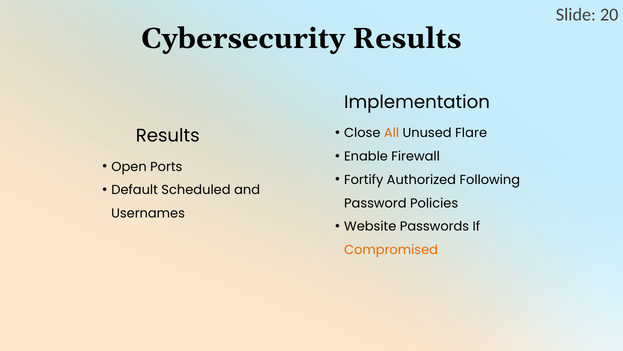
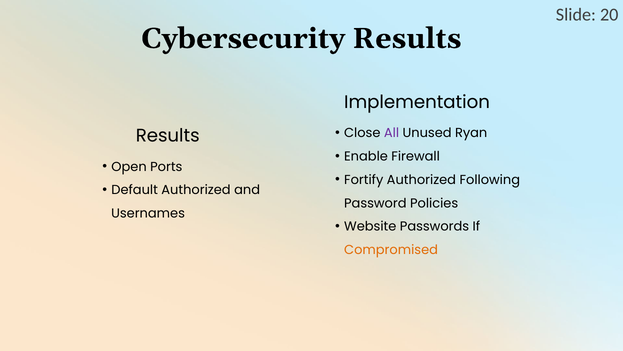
All colour: orange -> purple (392, 133)
Flare: Flare -> Ryan (471, 133)
Default Scheduled: Scheduled -> Authorized (196, 190)
